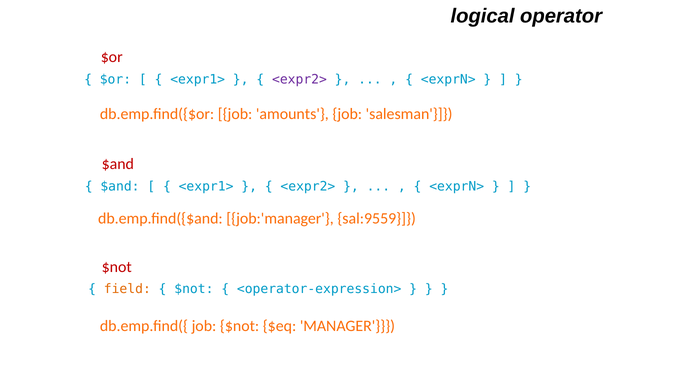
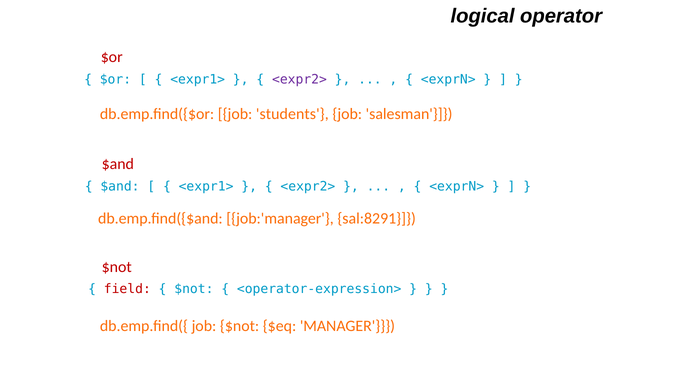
amounts: amounts -> students (292, 114)
sal:9559: sal:9559 -> sal:8291 (377, 219)
field colour: orange -> red (127, 290)
